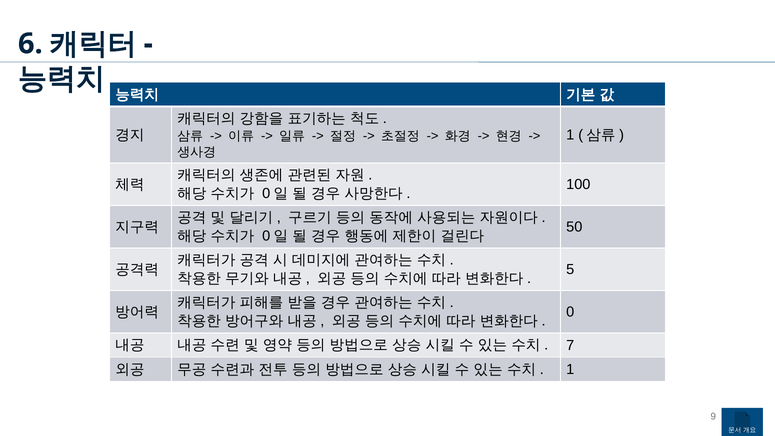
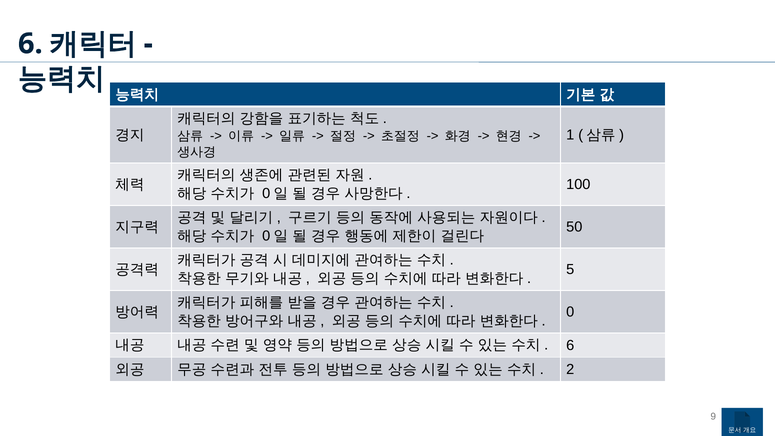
7: 7 -> 6 (570, 345)
1: 1 -> 2 (570, 369)
